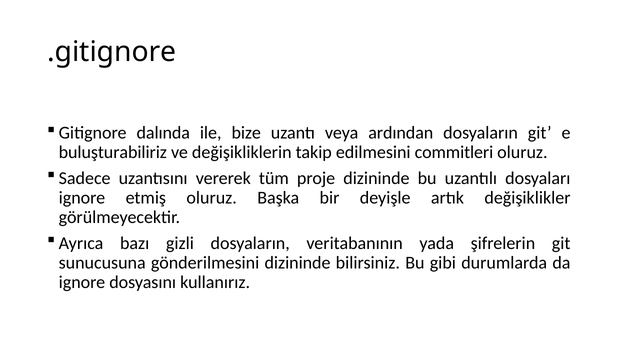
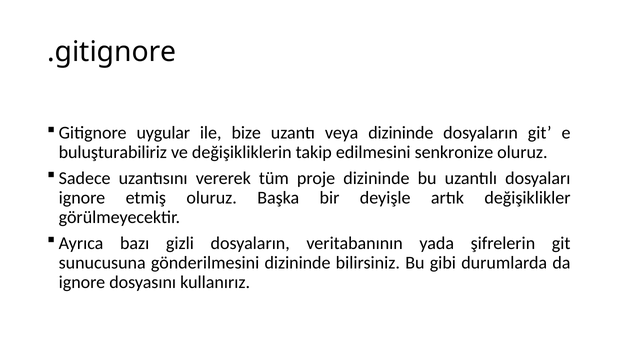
dalında: dalında -> uygular (163, 133)
veya ardından: ardından -> dizininde (401, 133)
commitleri: commitleri -> senkronize (454, 152)
